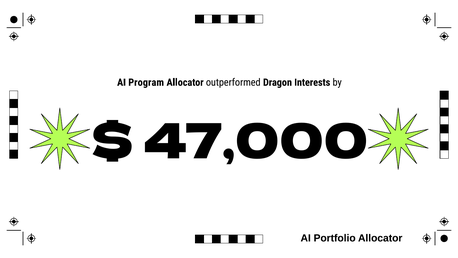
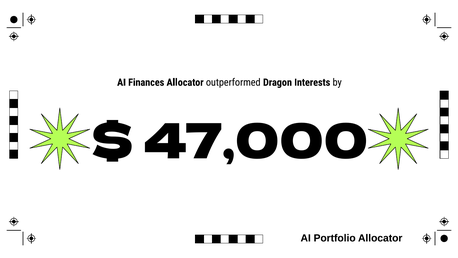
Program: Program -> Finances (146, 82)
